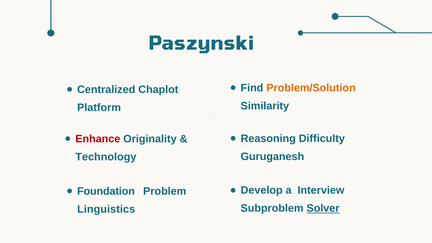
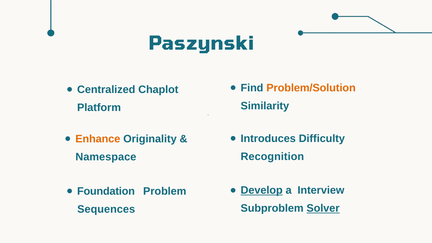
Reasoning: Reasoning -> Introduces (268, 138)
Enhance colour: red -> orange (98, 139)
Guruganesh: Guruganesh -> Recognition (272, 156)
Technology: Technology -> Namespace (106, 157)
Develop underline: none -> present (262, 190)
Linguistics: Linguistics -> Sequences (106, 209)
